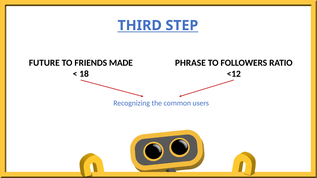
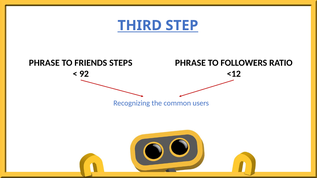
FUTURE: FUTURE -> PHRASE (44, 63)
MADE: MADE -> STEPS (121, 63)
18: 18 -> 92 (84, 74)
